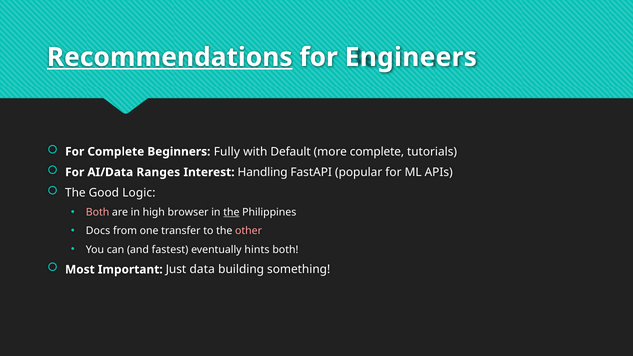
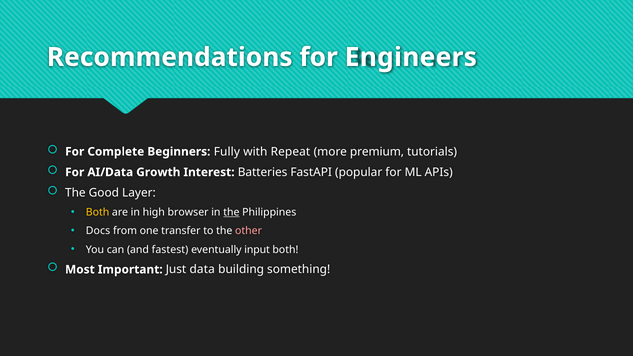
Recommendations underline: present -> none (170, 57)
Default: Default -> Repeat (290, 152)
more complete: complete -> premium (377, 152)
Ranges: Ranges -> Growth (158, 172)
Handling: Handling -> Batteries (263, 172)
Logic: Logic -> Layer (139, 193)
Both colour: pink -> yellow (98, 212)
hints: hints -> input (257, 250)
